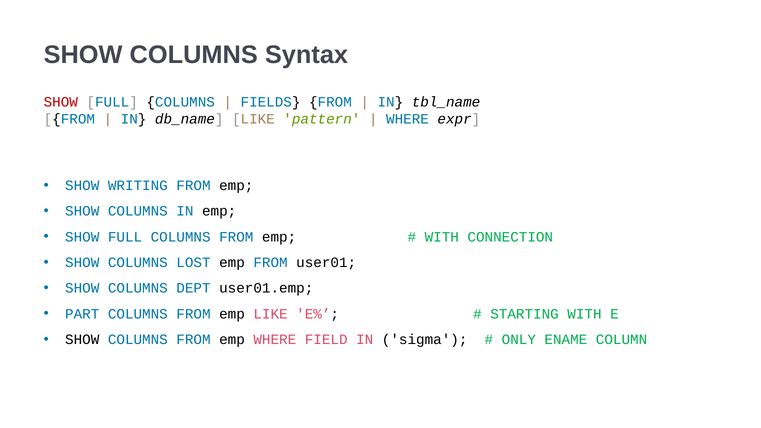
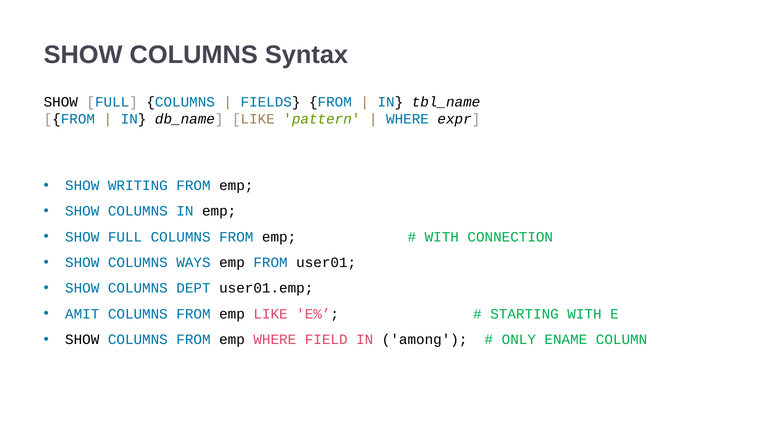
SHOW colour: red -> black (61, 102)
LOST: LOST -> WAYS (193, 263)
PART: PART -> AMIT (82, 314)
sigma: sigma -> among (425, 340)
